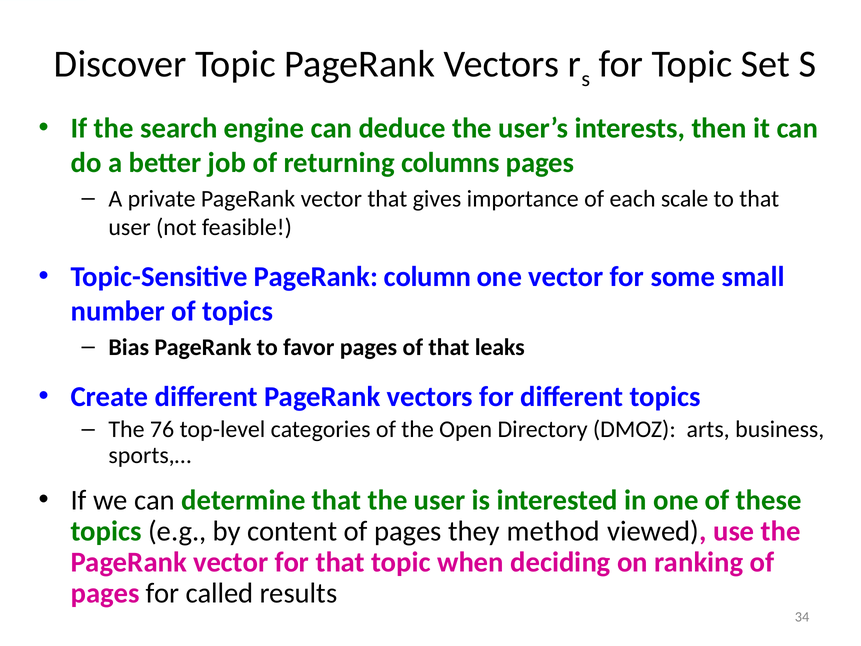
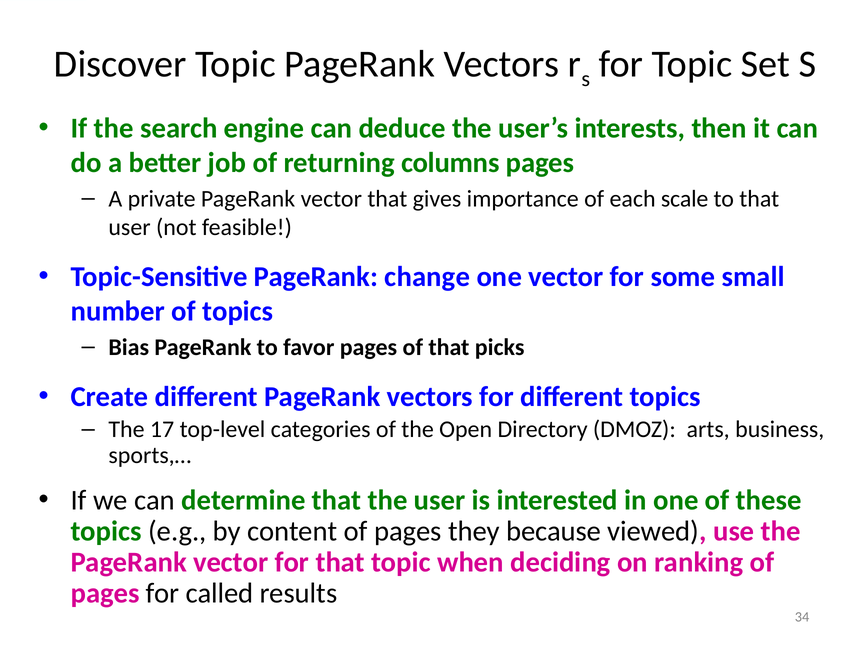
column: column -> change (427, 277)
leaks: leaks -> picks (500, 347)
76: 76 -> 17 (162, 429)
method: method -> because (554, 531)
